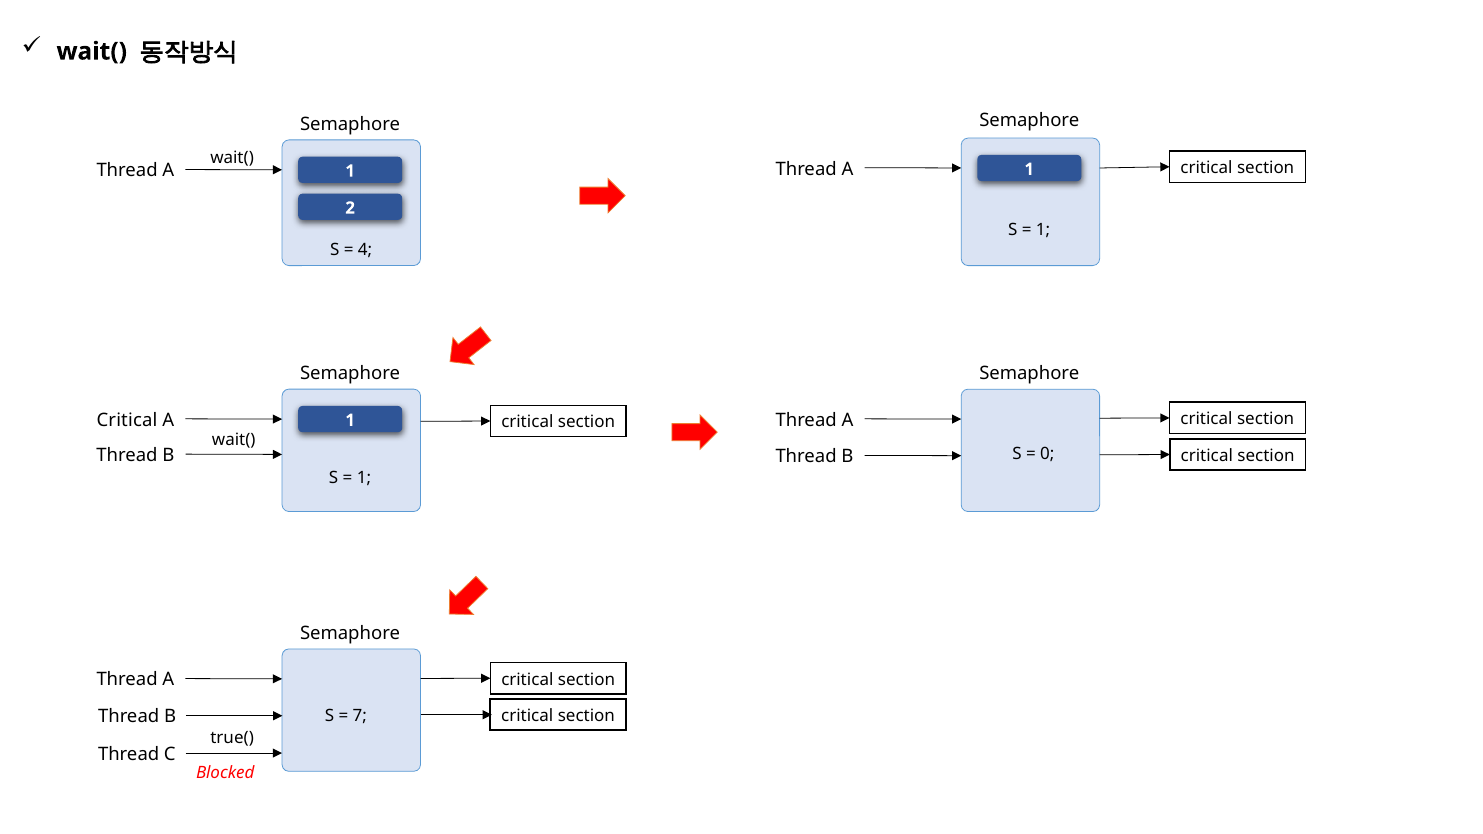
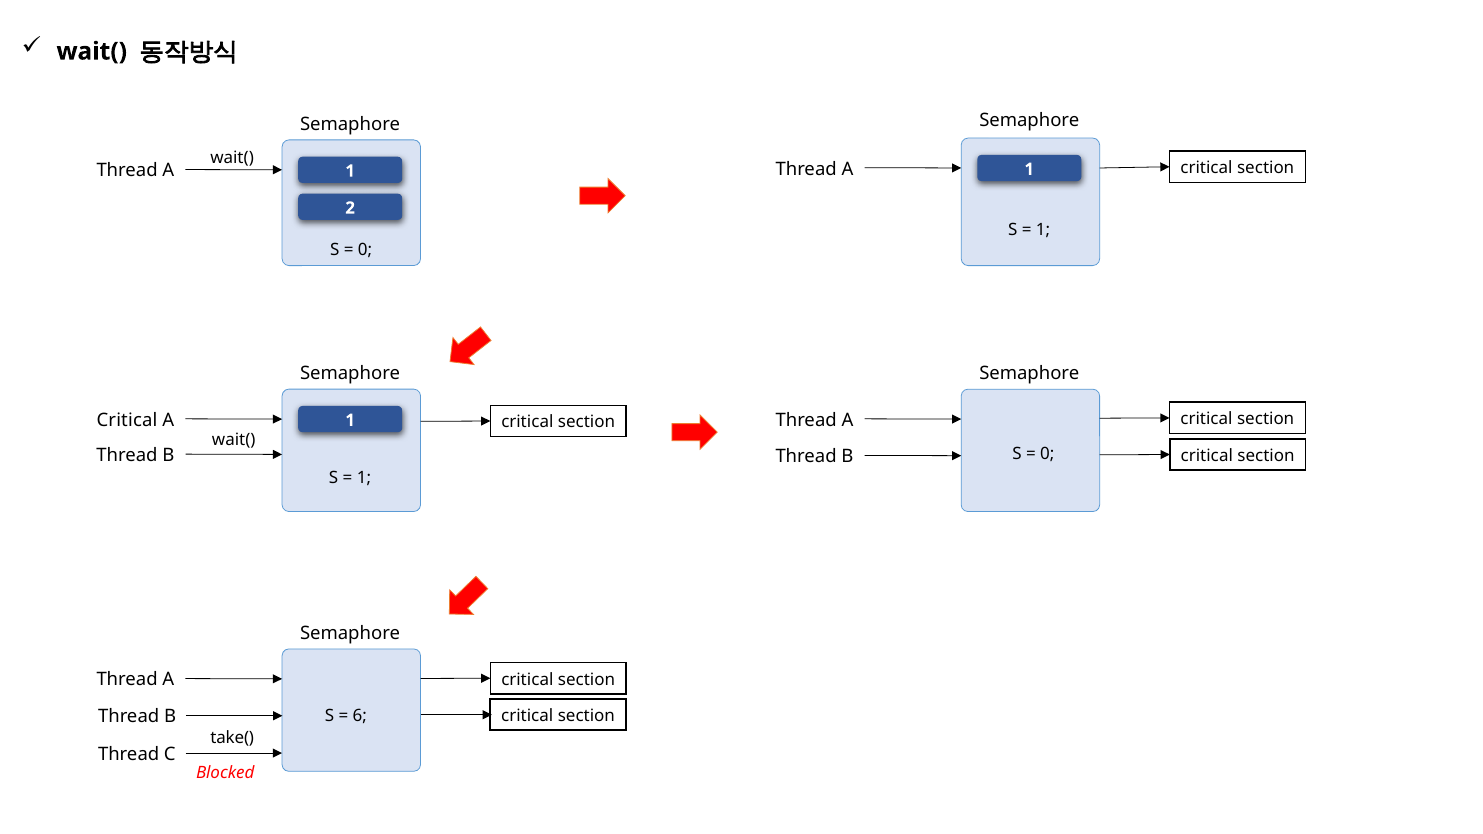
4: 4 -> 0 (365, 250)
7: 7 -> 6 (360, 716)
true(: true( -> take( (232, 738)
